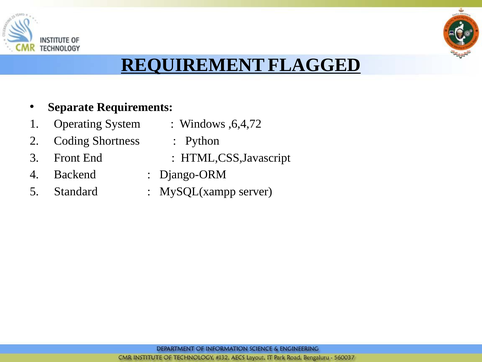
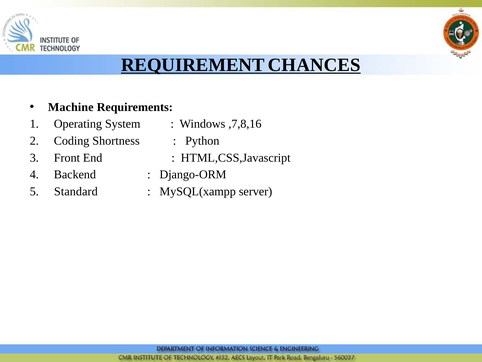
FLAGGED: FLAGGED -> CHANCES (314, 65)
Separate: Separate -> Machine (71, 107)
,6,4,72: ,6,4,72 -> ,7,8,16 (245, 124)
